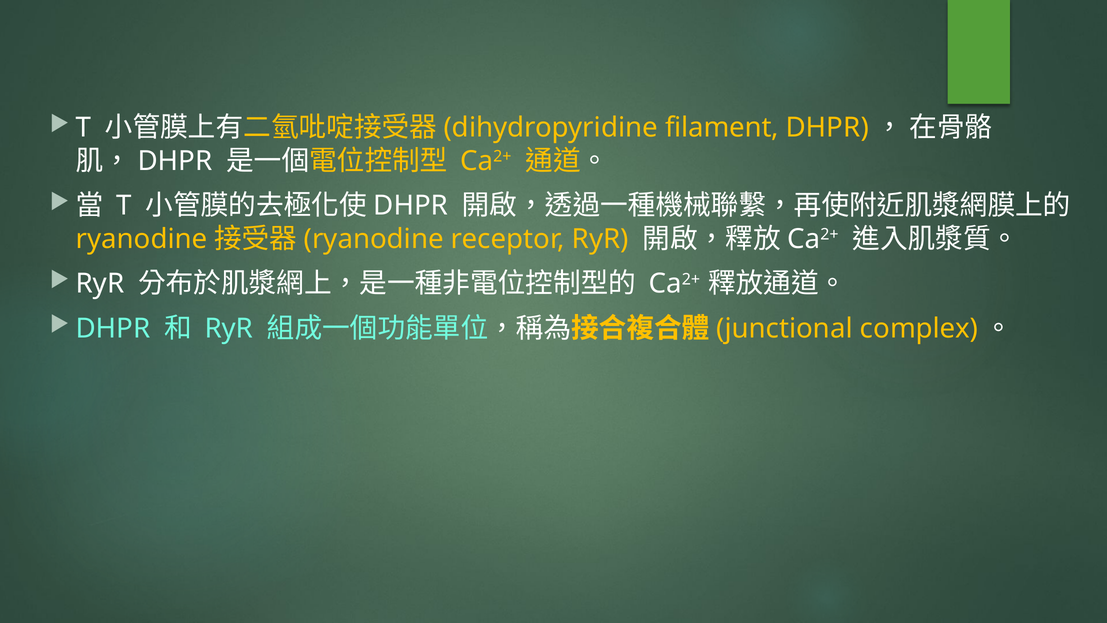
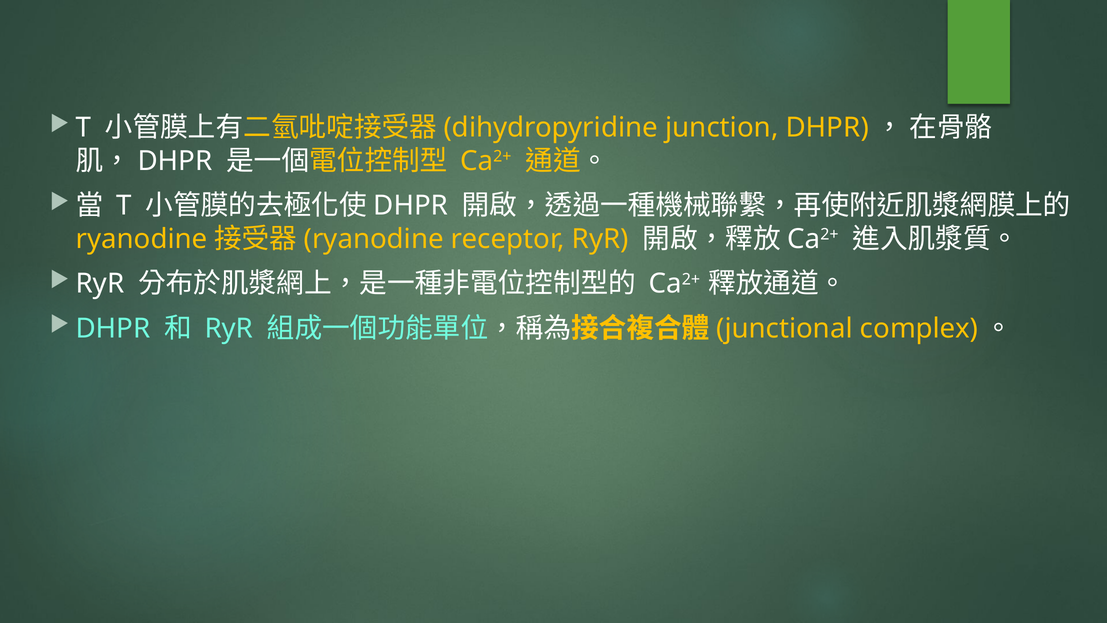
filament: filament -> junction (722, 128)
